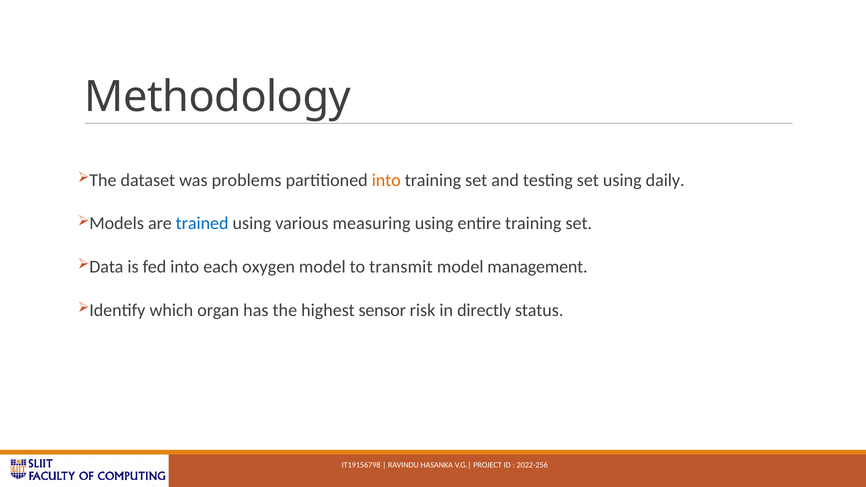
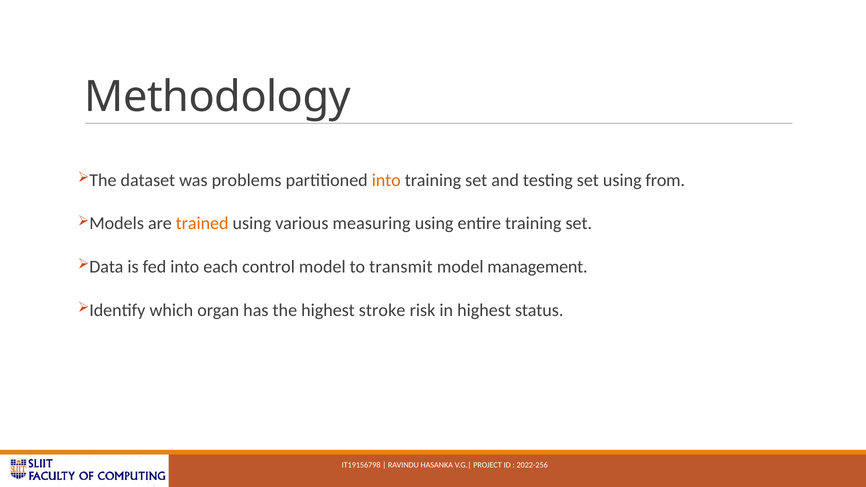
daily: daily -> from (665, 180)
trained colour: blue -> orange (202, 224)
oxygen: oxygen -> control (269, 267)
sensor: sensor -> stroke (382, 310)
in directly: directly -> highest (484, 310)
